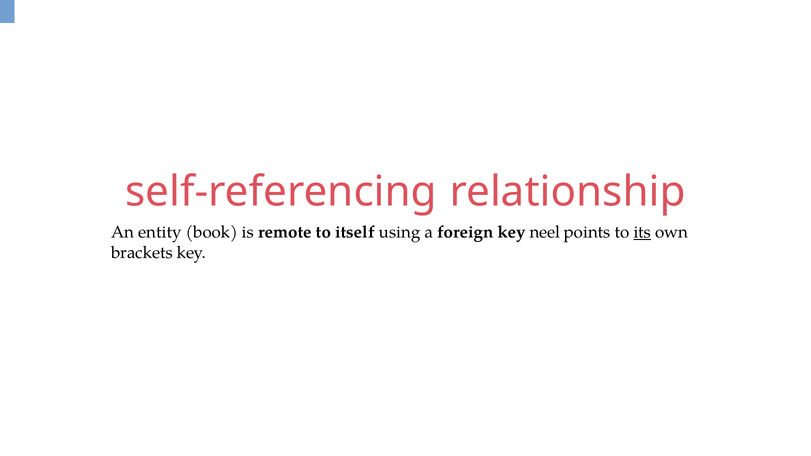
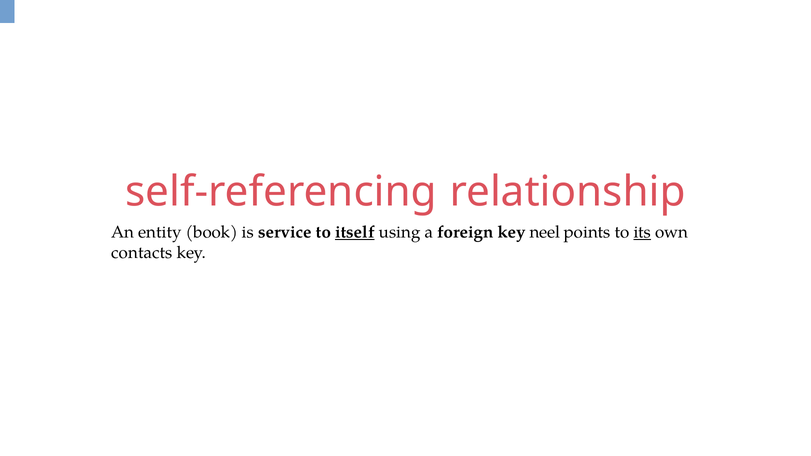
remote: remote -> service (285, 232)
itself underline: none -> present (355, 232)
brackets: brackets -> contacts (142, 253)
